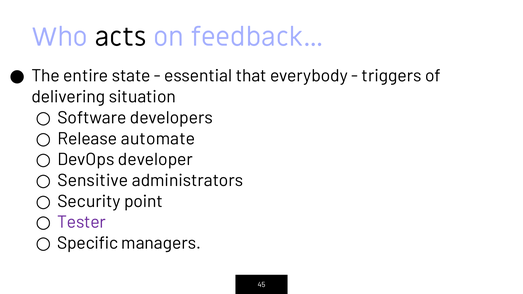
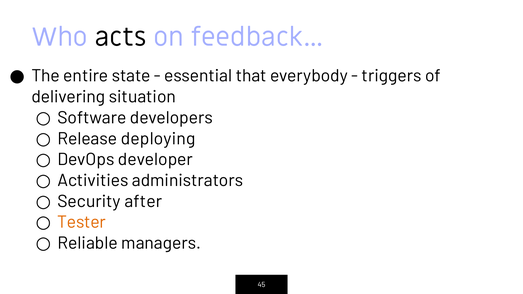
automate: automate -> deploying (158, 139)
Sensitive: Sensitive -> Activities (93, 181)
point: point -> after (143, 201)
Tester colour: purple -> orange (82, 222)
Specific: Specific -> Reliable (88, 243)
